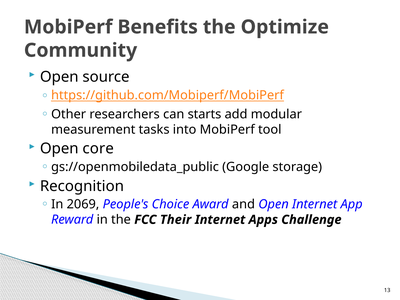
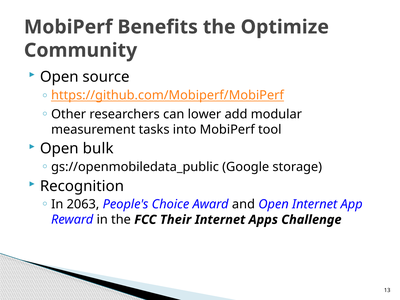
starts: starts -> lower (204, 114)
core: core -> bulk (98, 149)
2069: 2069 -> 2063 (83, 204)
